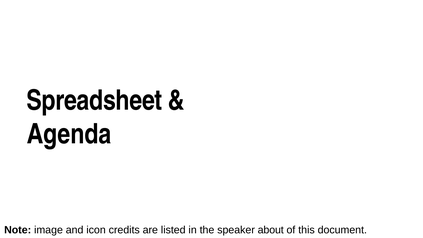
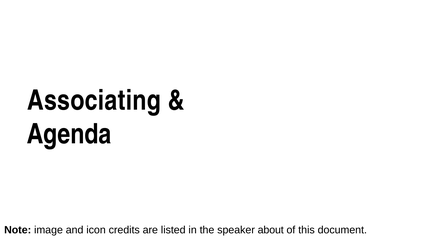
Spreadsheet: Spreadsheet -> Associating (94, 100)
